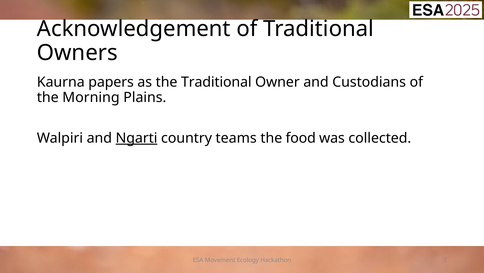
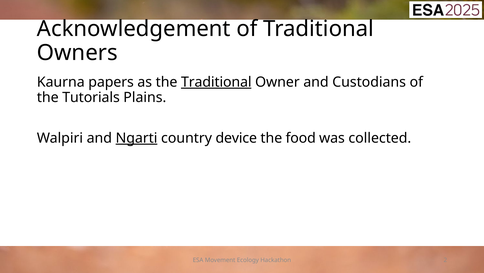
Traditional underline: none -> present (216, 82)
Morning: Morning -> Tutorials (91, 97)
teams: teams -> device (236, 138)
